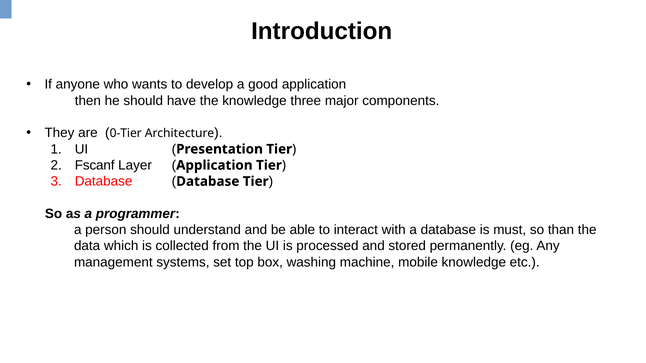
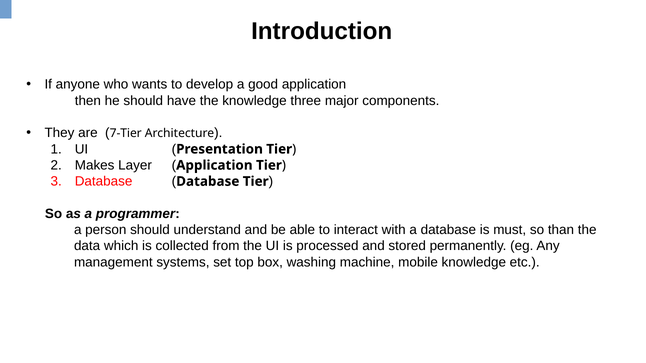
0-Tier: 0-Tier -> 7-Tier (126, 134)
Fscanf: Fscanf -> Makes (95, 165)
